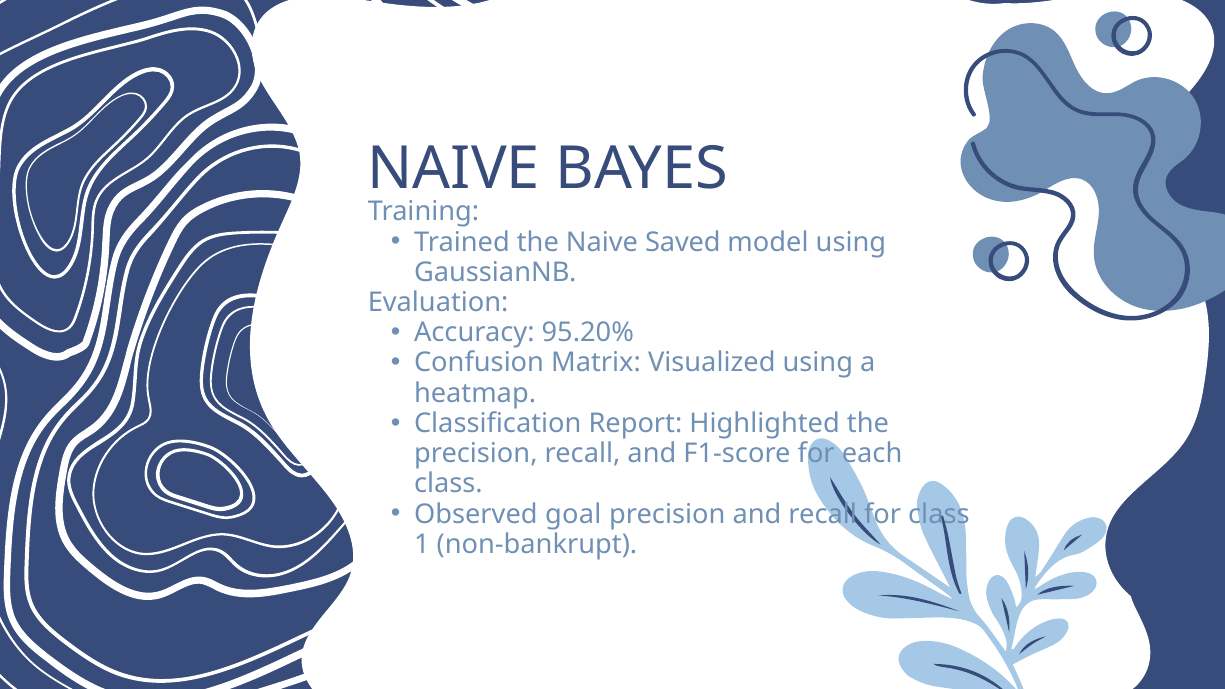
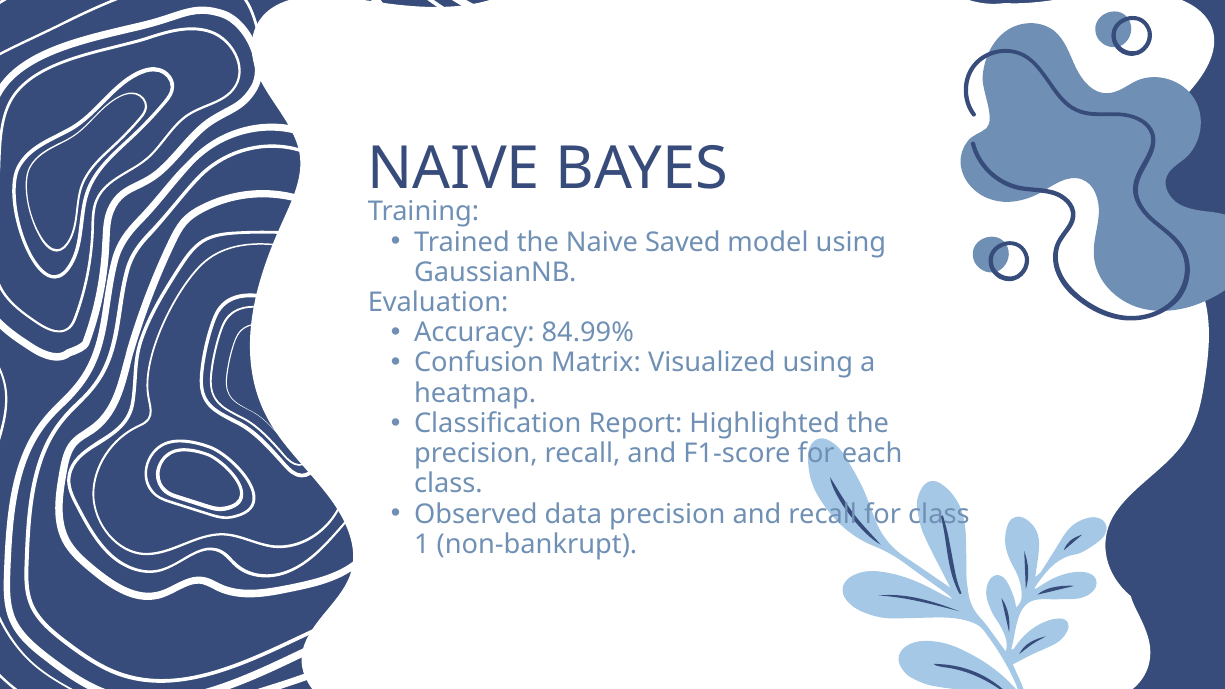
95.20%: 95.20% -> 84.99% (588, 333)
goal: goal -> data (573, 514)
